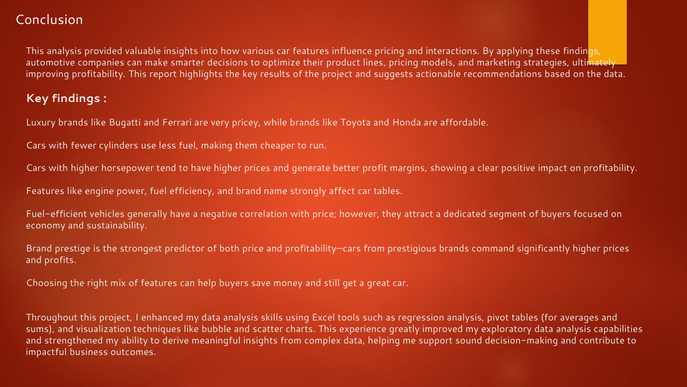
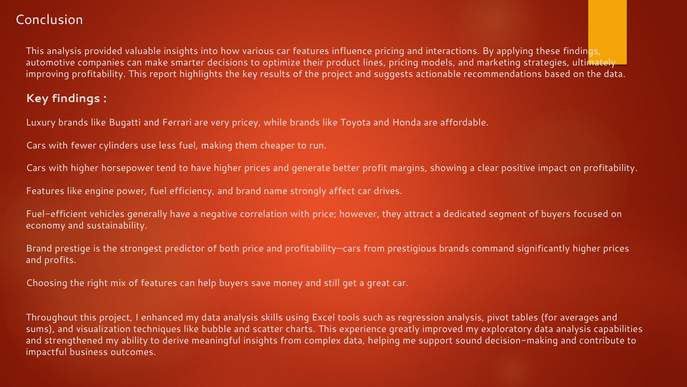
car tables: tables -> drives (388, 191)
